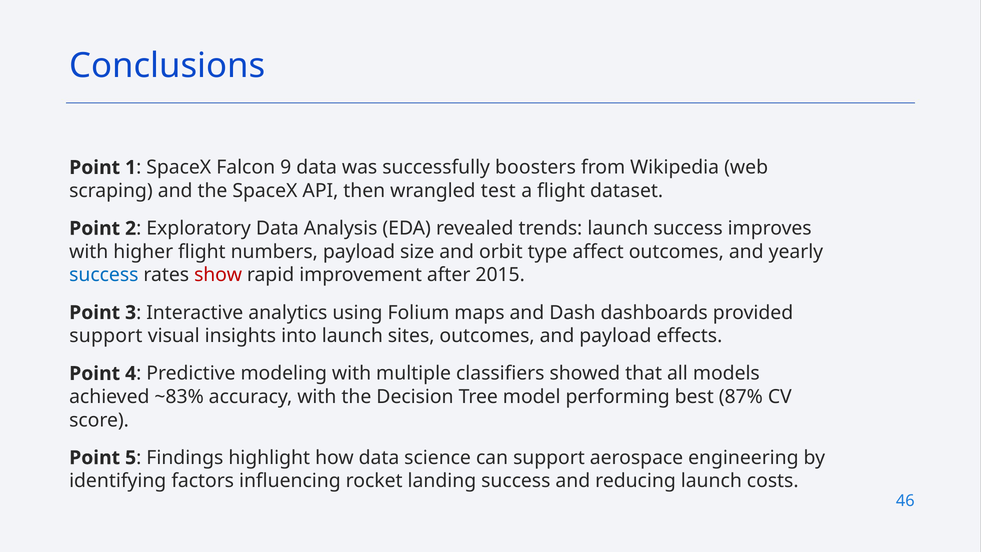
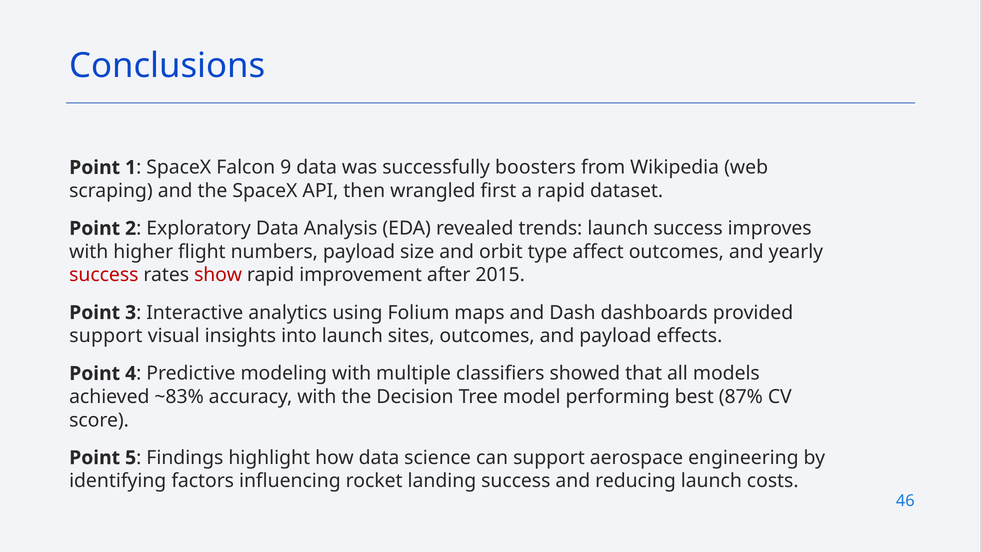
test: test -> first (498, 191)
a flight: flight -> rapid (561, 191)
success colour: blue -> red (104, 275)
